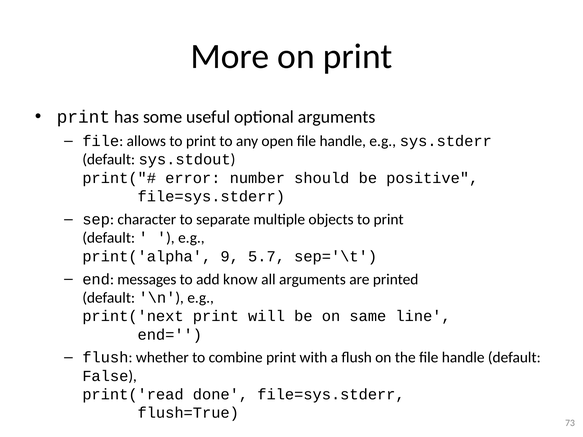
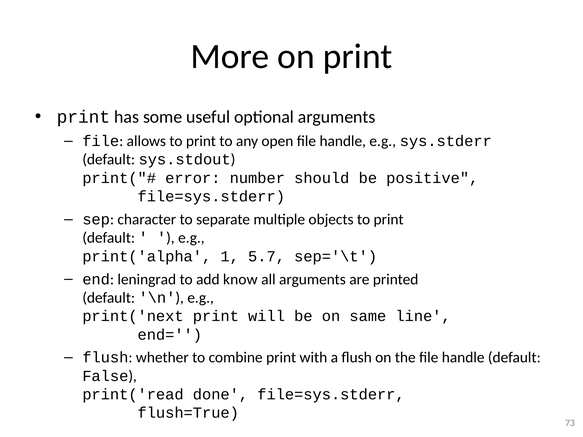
9: 9 -> 1 (230, 256)
messages: messages -> leningrad (147, 279)
